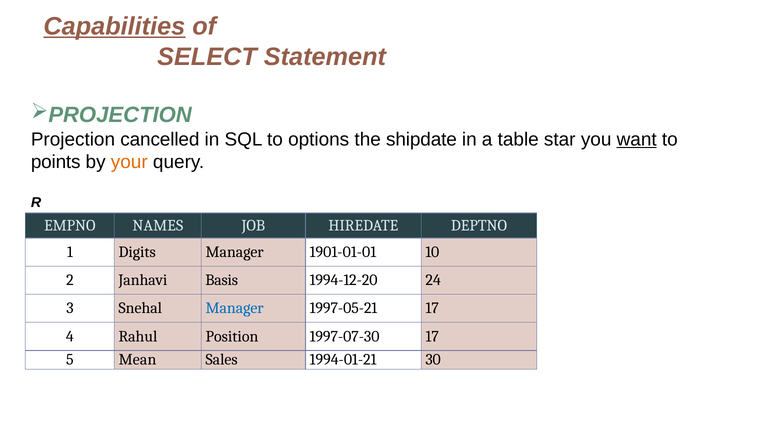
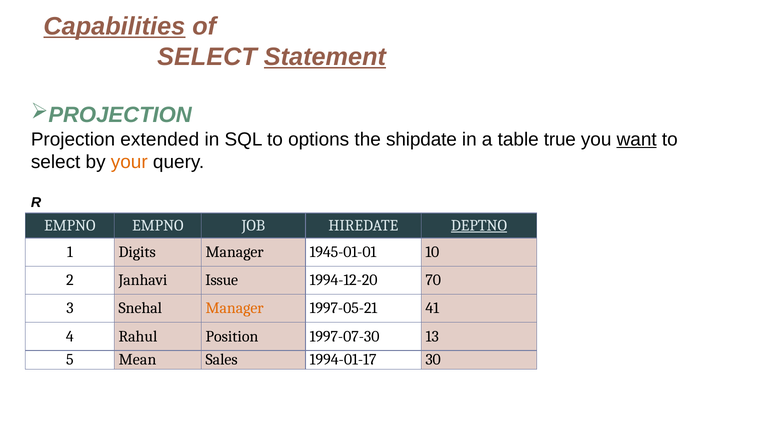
Statement underline: none -> present (325, 57)
cancelled: cancelled -> extended (160, 140)
star: star -> true (560, 140)
points: points -> select (56, 162)
EMPNO NAMES: NAMES -> EMPNO (158, 226)
DEPTNO underline: none -> present (479, 226)
1901-01-01: 1901-01-01 -> 1945-01-01 (343, 252)
Basis: Basis -> Issue (222, 280)
24: 24 -> 70 (433, 280)
Manager colour: blue -> orange (235, 308)
1997-05-21 17: 17 -> 41 (432, 308)
1997-07-30 17: 17 -> 13 (432, 337)
1994-01-21: 1994-01-21 -> 1994-01-17 (343, 360)
